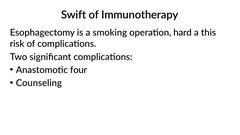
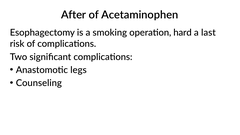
Swift: Swift -> After (74, 15)
Immunotherapy: Immunotherapy -> Acetaminophen (140, 15)
this: this -> last (208, 33)
four: four -> legs (78, 70)
